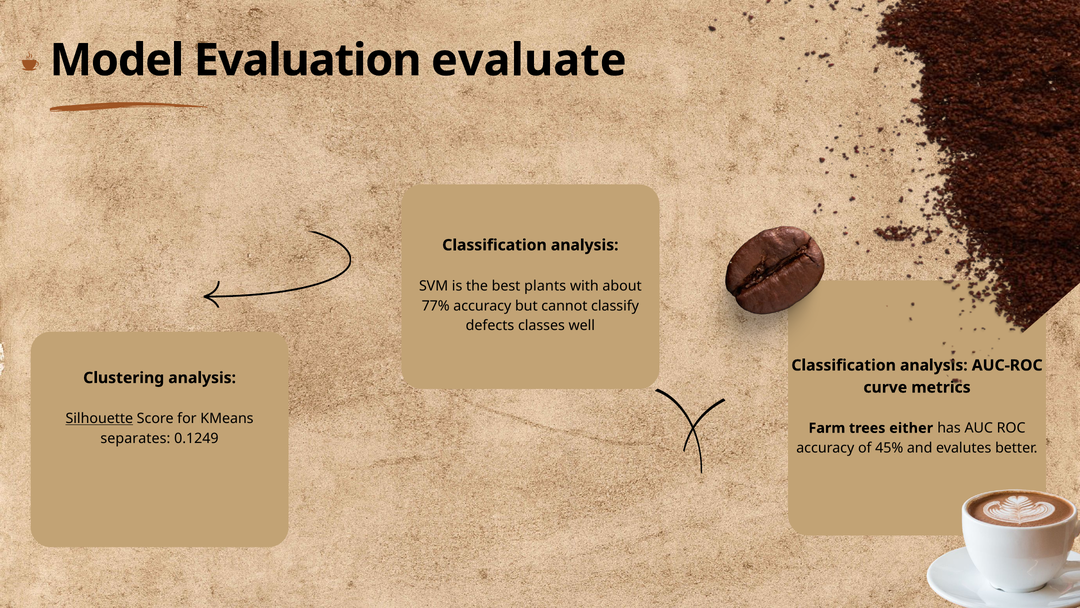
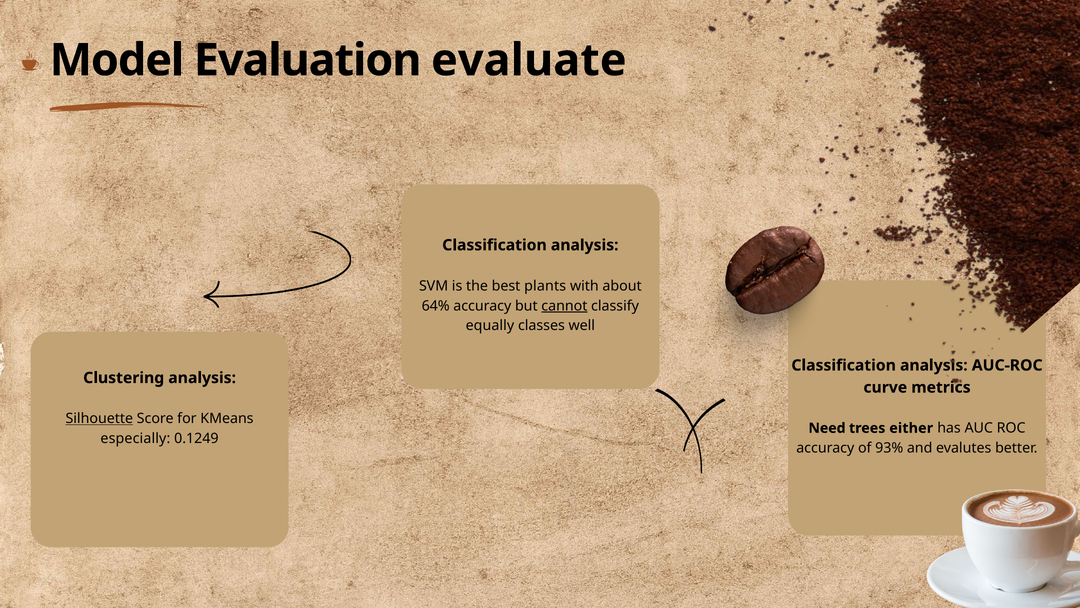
77%: 77% -> 64% (436, 306)
cannot underline: none -> present (564, 306)
defects: defects -> equally (490, 326)
Farm: Farm -> Need (827, 428)
separates: separates -> especially (135, 438)
45%: 45% -> 93% (889, 448)
